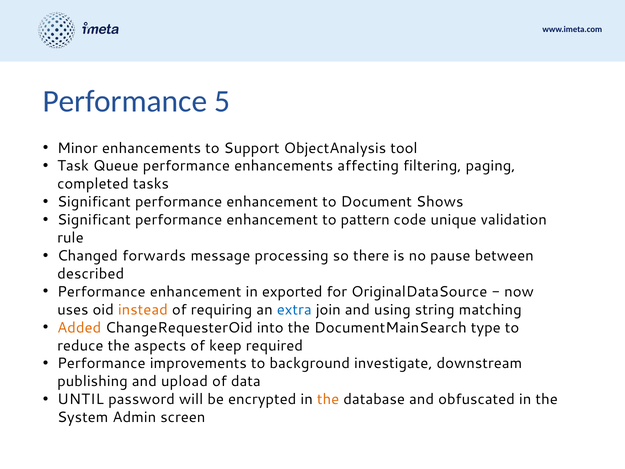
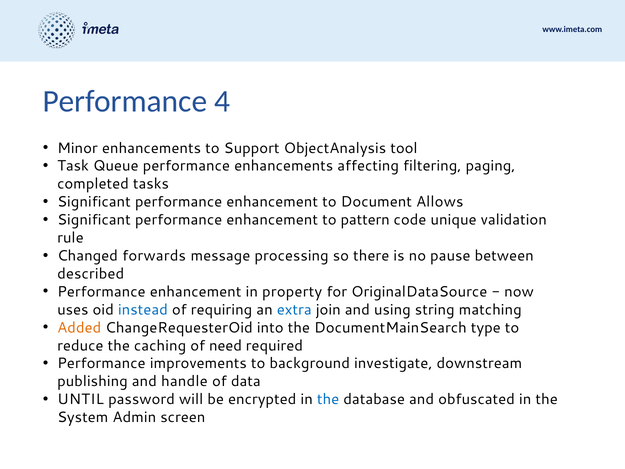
5: 5 -> 4 (222, 101)
Shows: Shows -> Allows (440, 202)
exported: exported -> property (292, 292)
instead colour: orange -> blue (143, 309)
aspects: aspects -> caching (160, 345)
keep: keep -> need (225, 345)
upload: upload -> handle (184, 381)
the colour: orange -> blue (328, 399)
